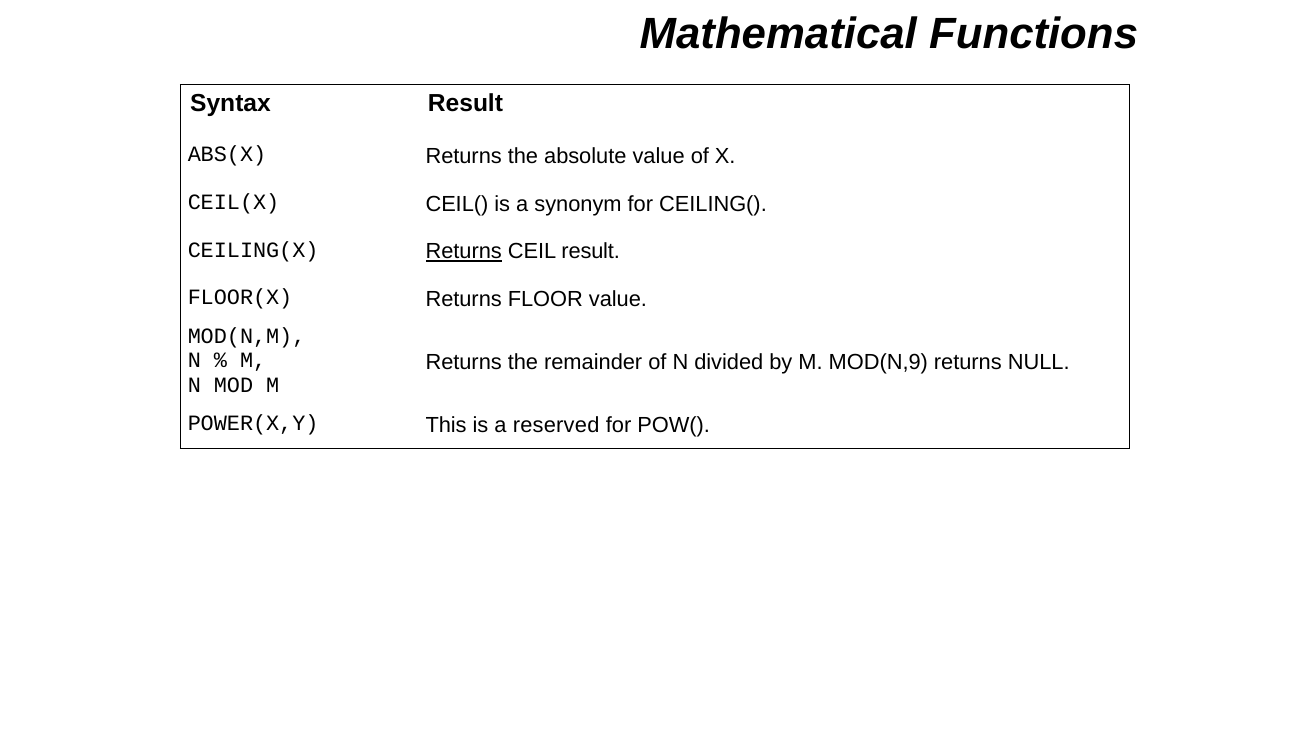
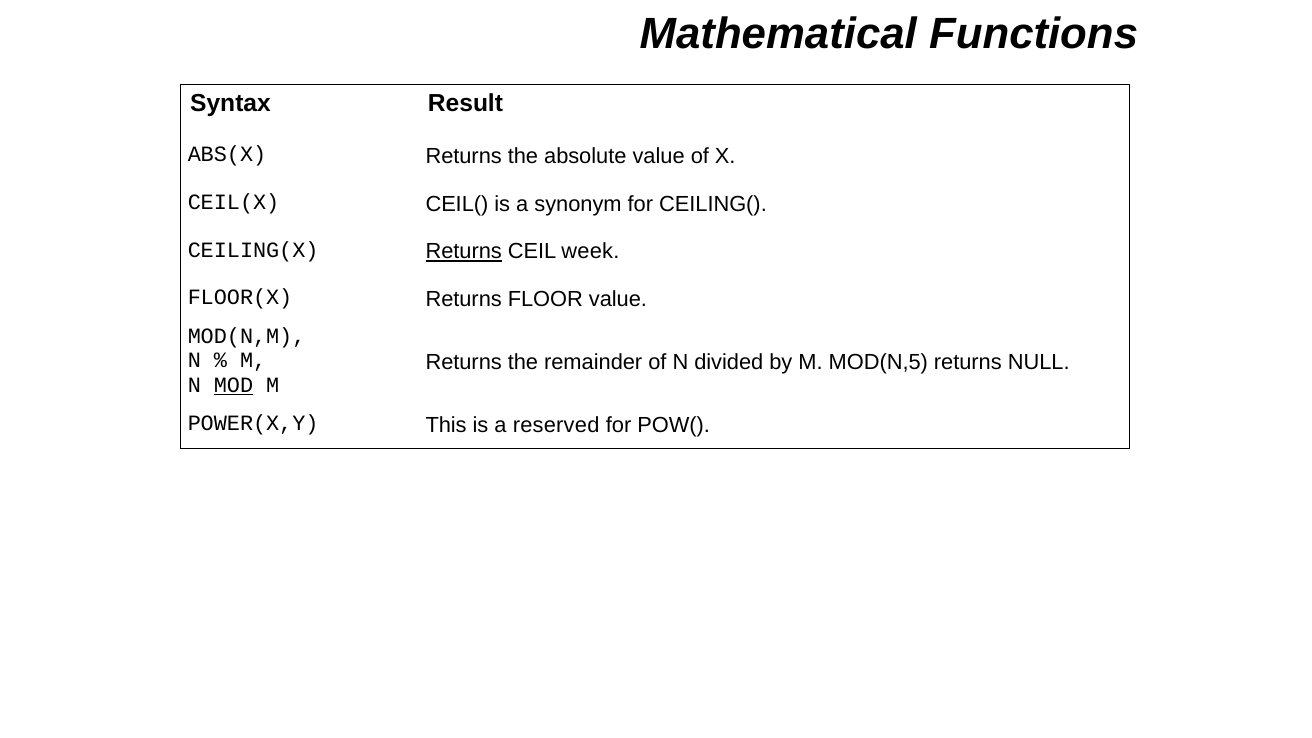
CEIL result: result -> week (590, 252)
MOD(N,9: MOD(N,9 -> MOD(N,5 (878, 362)
MOD underline: none -> present (233, 385)
